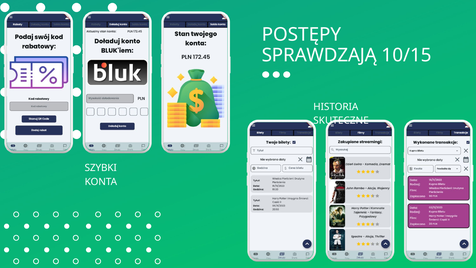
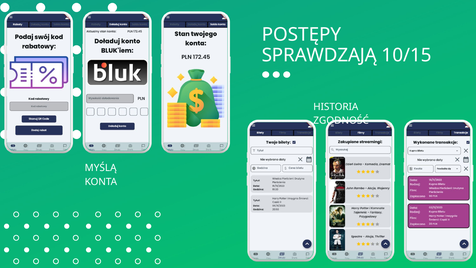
SKUTECZNE: SKUTECZNE -> ZGODNOŚĆ (341, 121)
SZYBKI: SZYBKI -> MYŚLĄ (101, 168)
